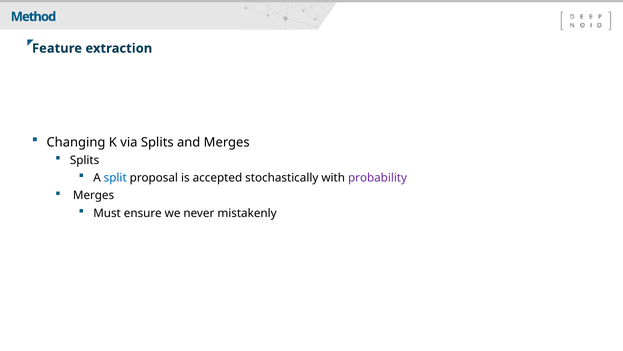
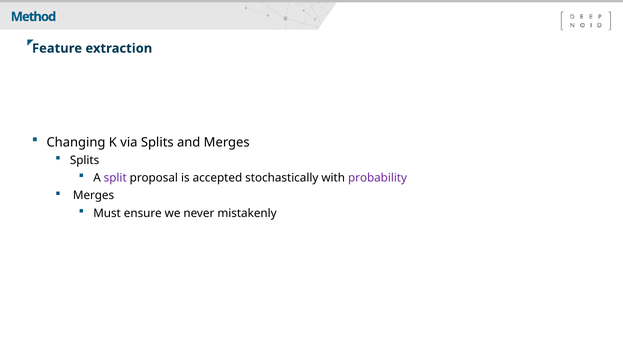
split colour: blue -> purple (115, 178)
